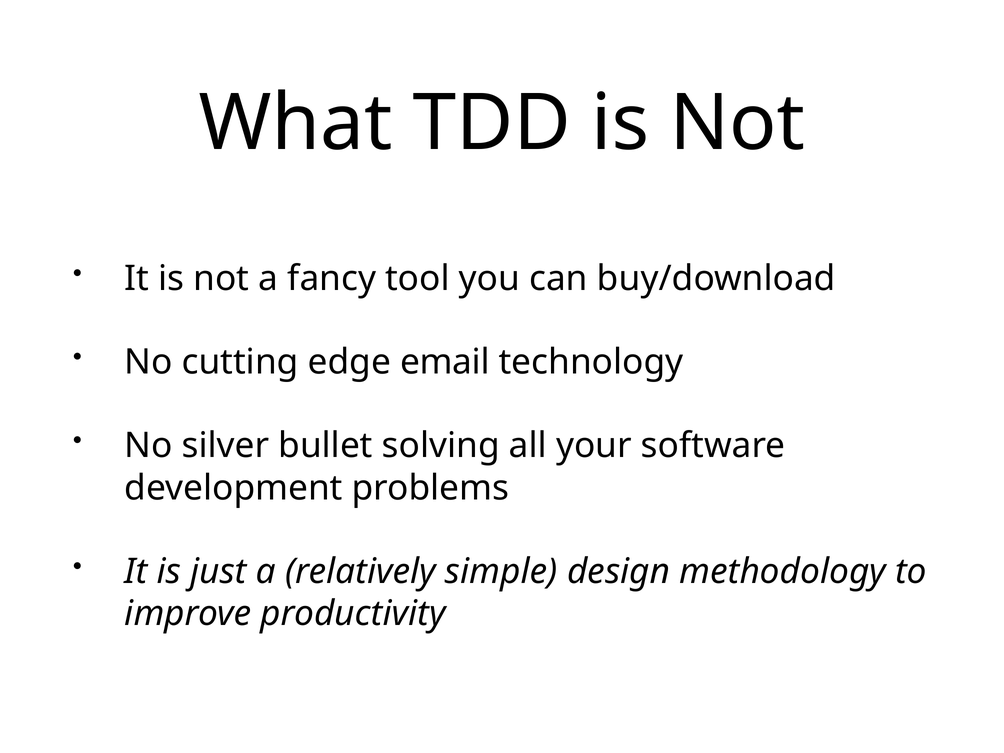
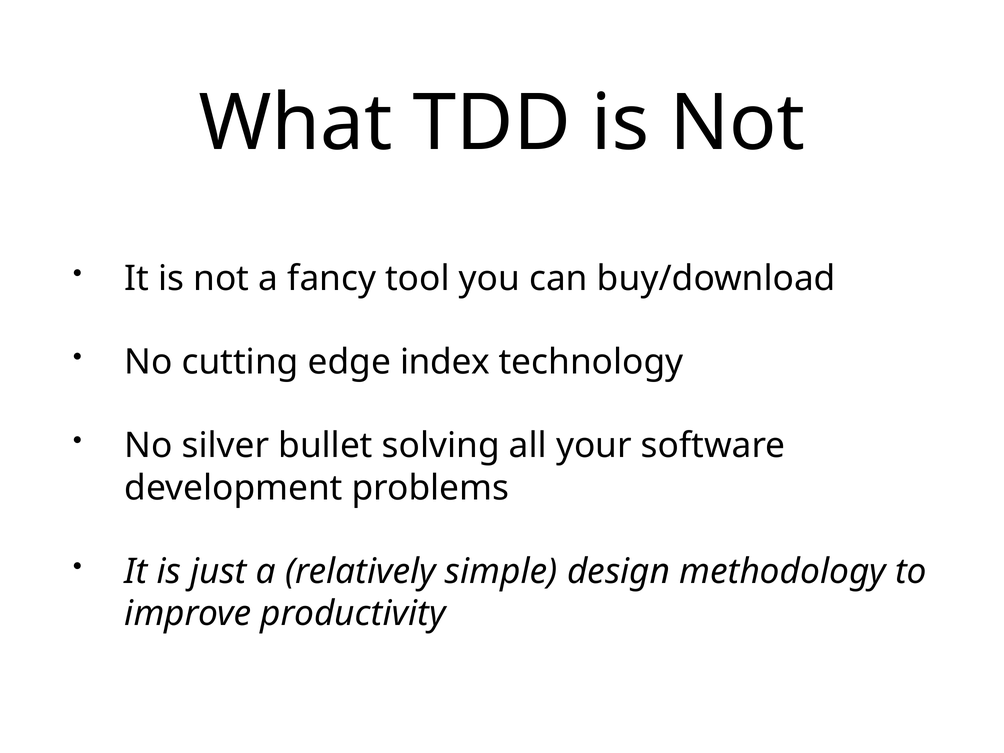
email: email -> index (445, 362)
